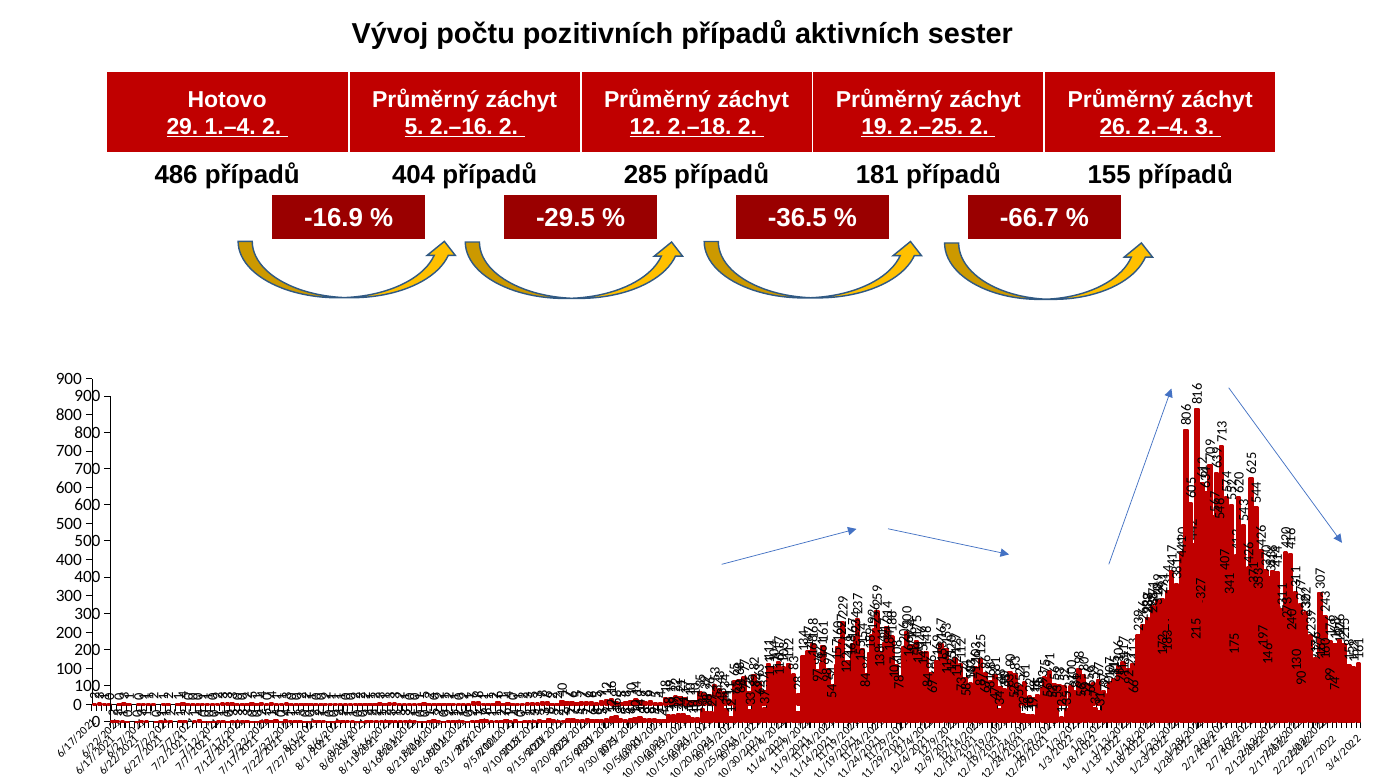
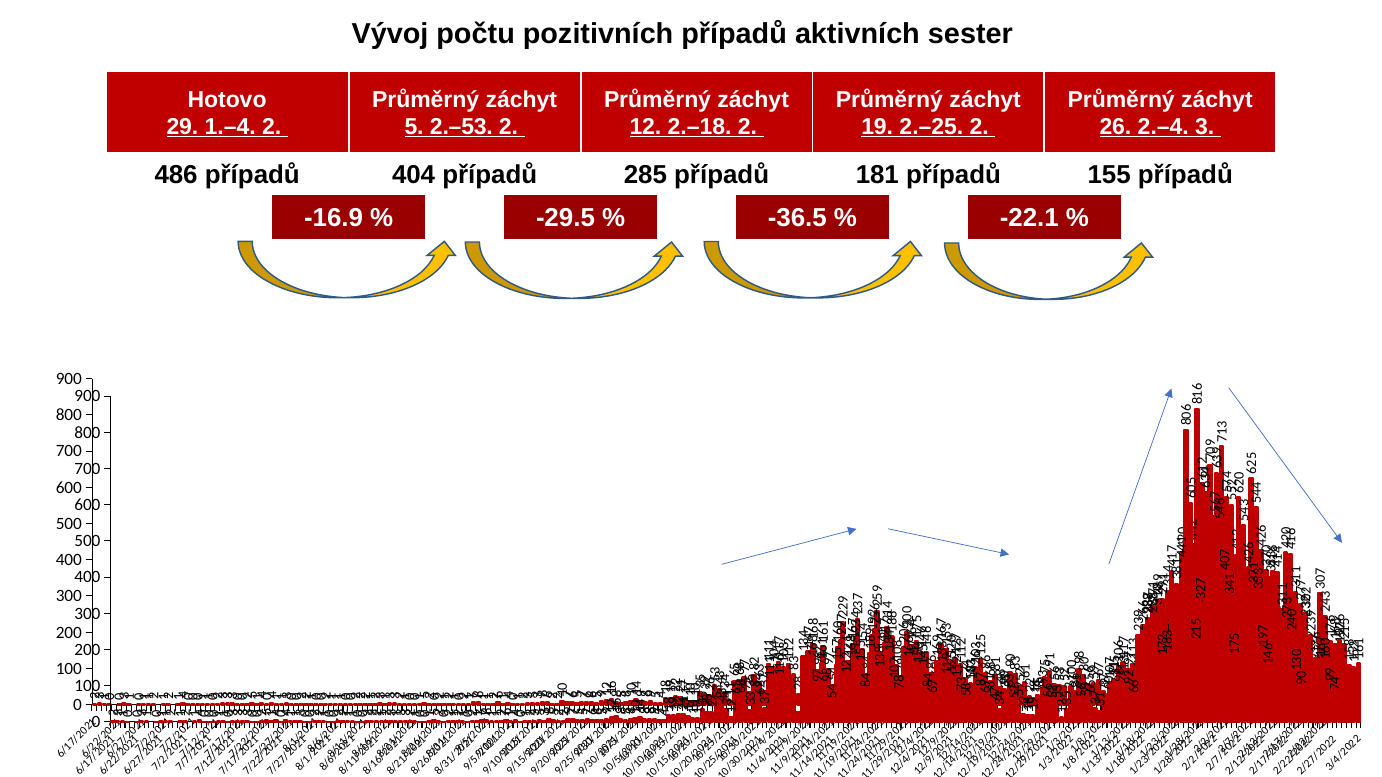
2.–16: 2.–16 -> 2.–53 (461, 126)
-66.7: -66.7 -> -22.1 (1029, 218)
